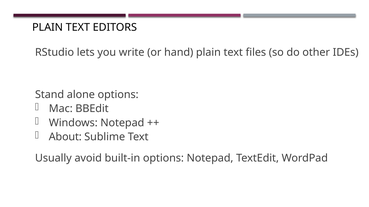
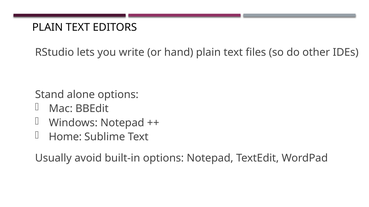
About: About -> Home (65, 137)
